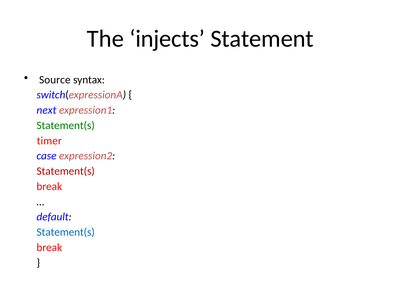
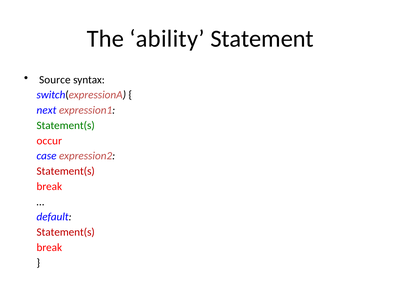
injects: injects -> ability (167, 39)
timer: timer -> occur (49, 141)
Statement(s colour: blue -> red (66, 232)
